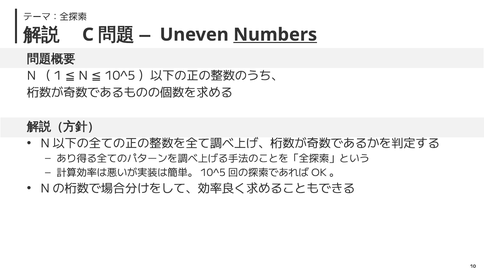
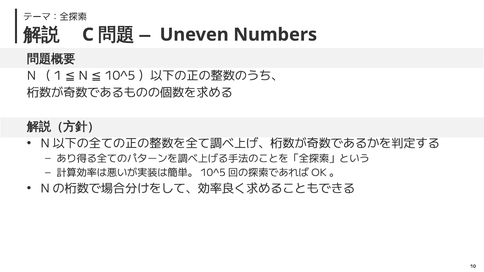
Numbers underline: present -> none (275, 35)
